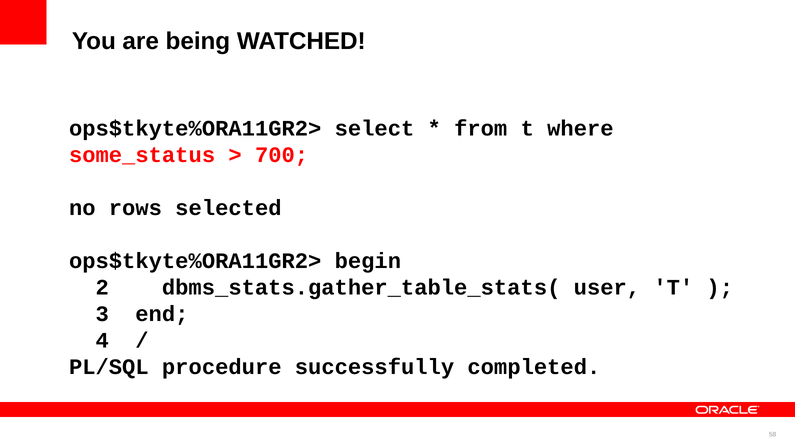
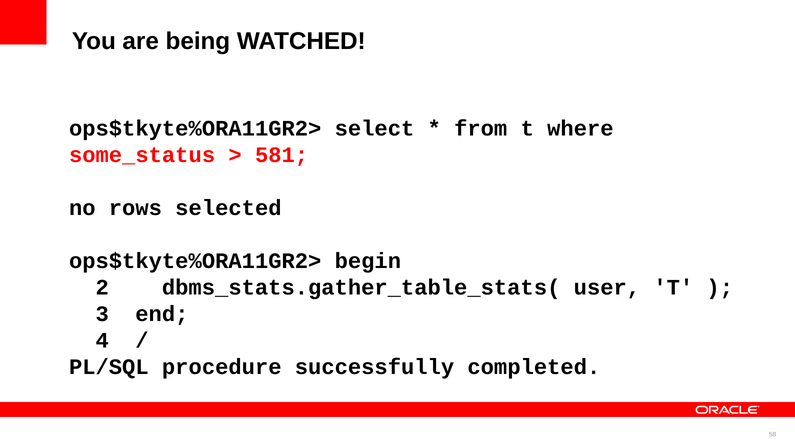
700: 700 -> 581 (282, 155)
